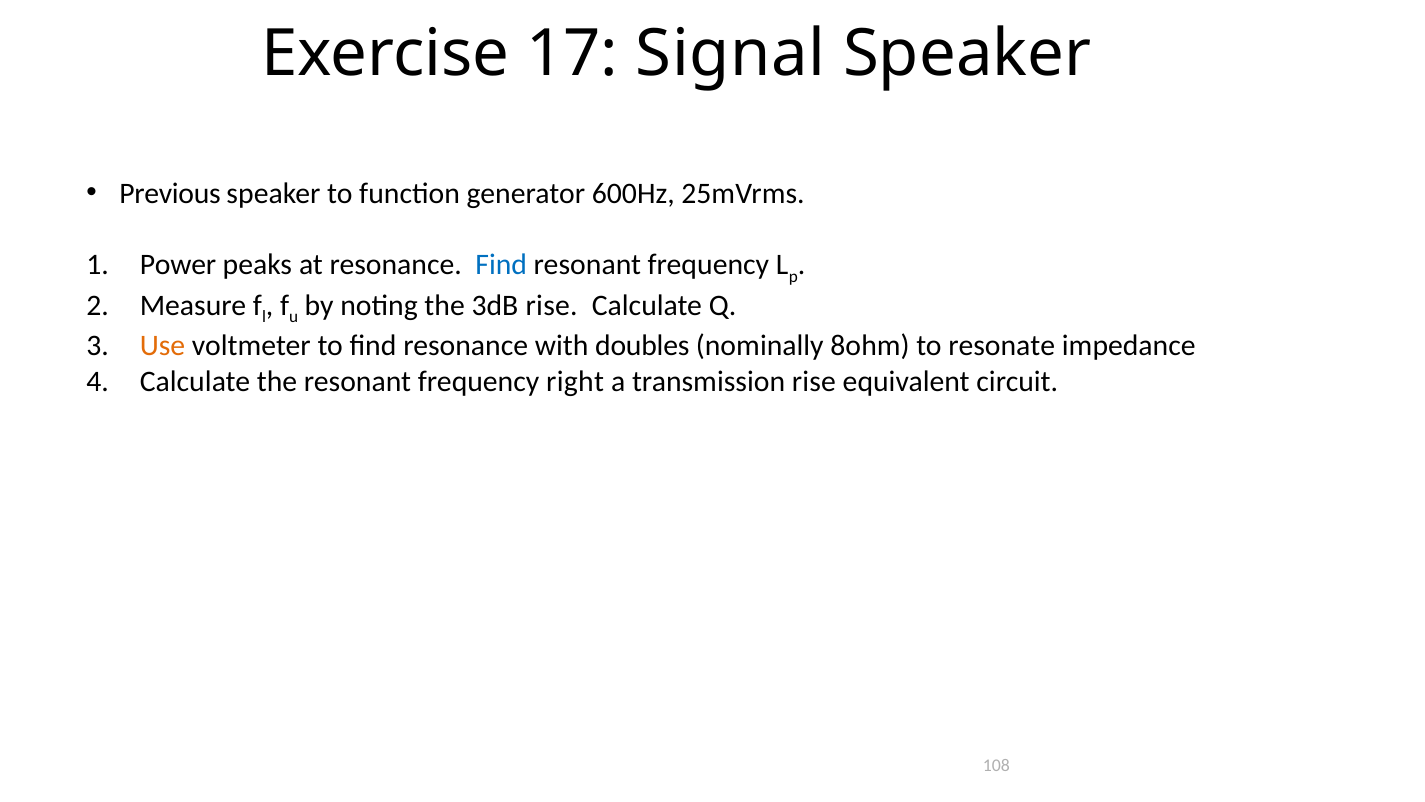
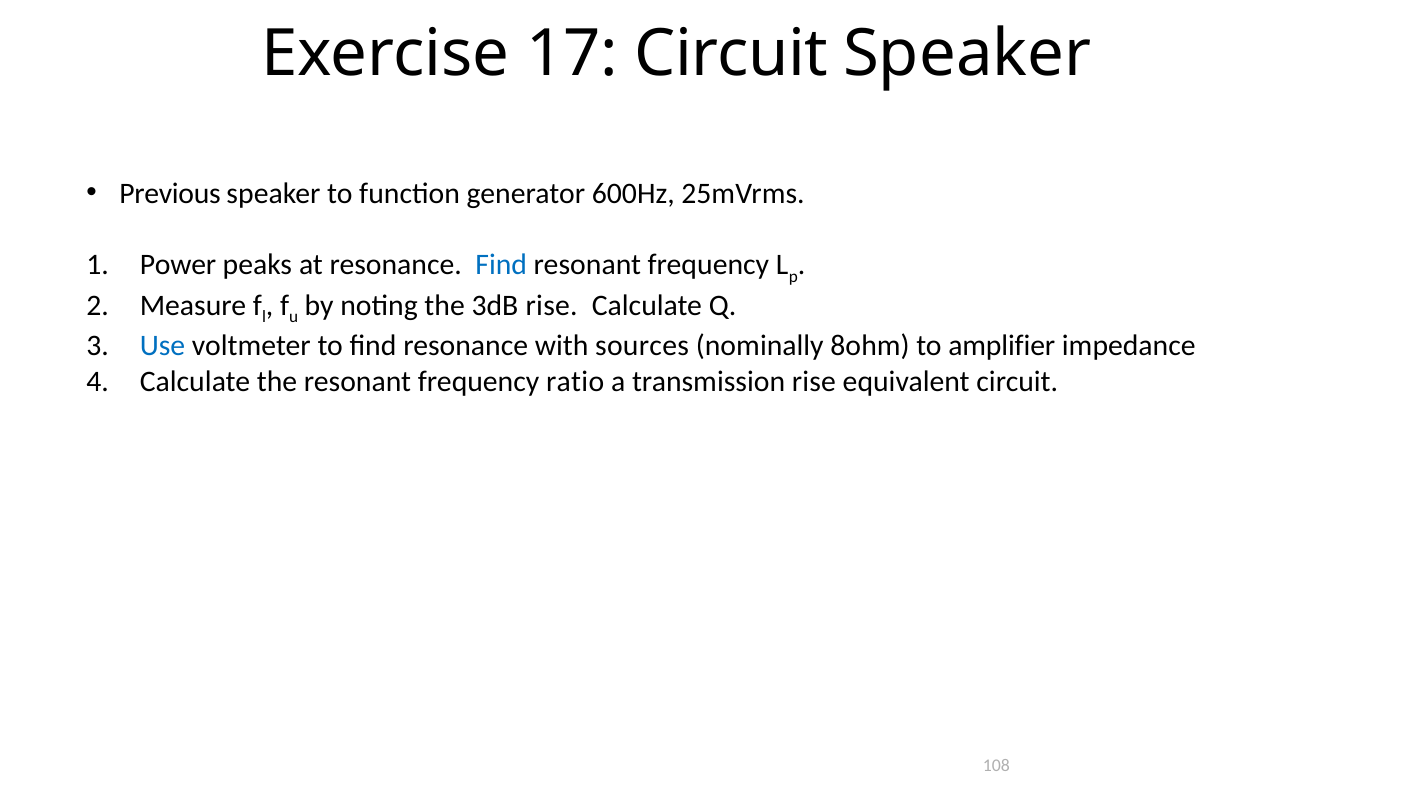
17 Signal: Signal -> Circuit (731, 53)
Use colour: orange -> blue (163, 346)
doubles: doubles -> sources (642, 346)
resonate: resonate -> amplifier (1002, 346)
right: right -> ratio (575, 382)
